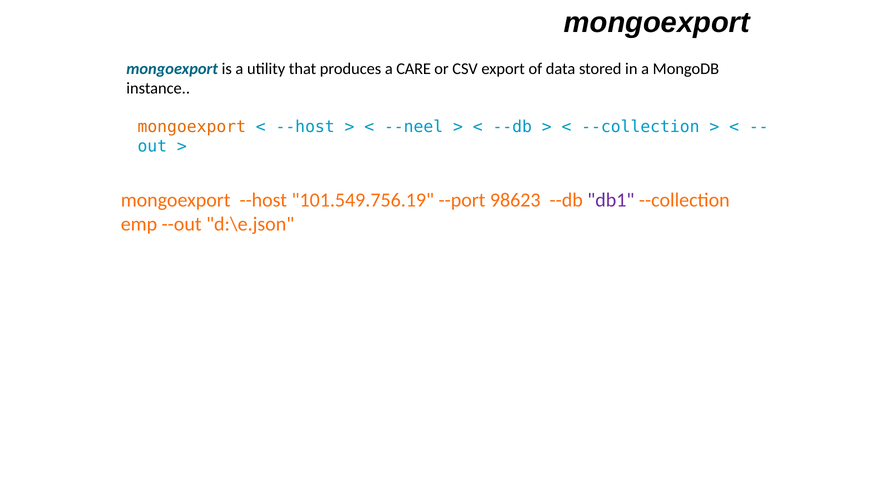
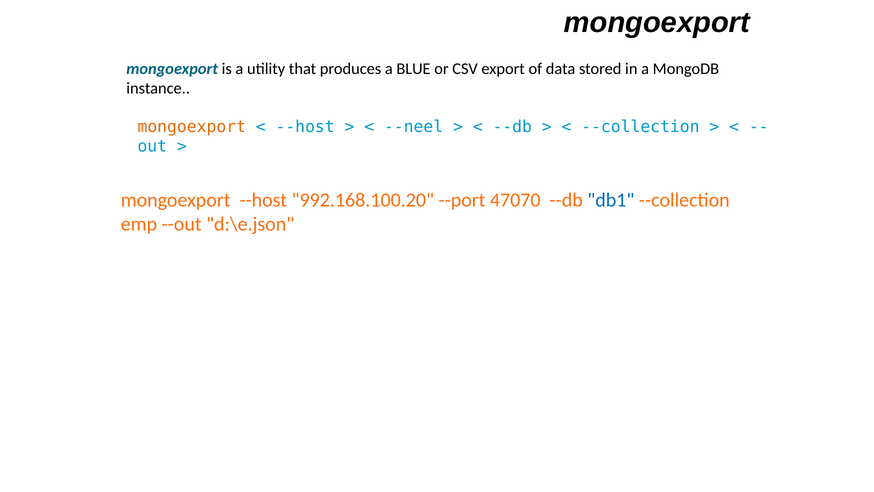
CARE: CARE -> BLUE (414, 69)
101.549.756.19: 101.549.756.19 -> 992.168.100.20 (363, 200)
98623: 98623 -> 47070 (515, 200)
db1 colour: purple -> blue (611, 200)
